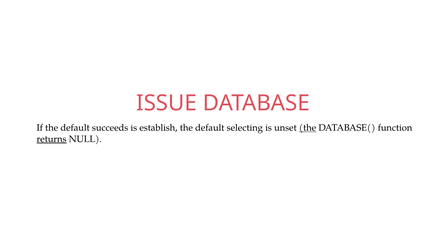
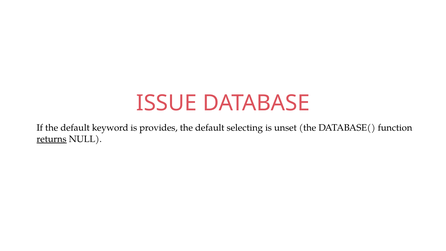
succeeds: succeeds -> keyword (110, 128)
establish: establish -> provides (159, 128)
the underline: present -> none (308, 128)
